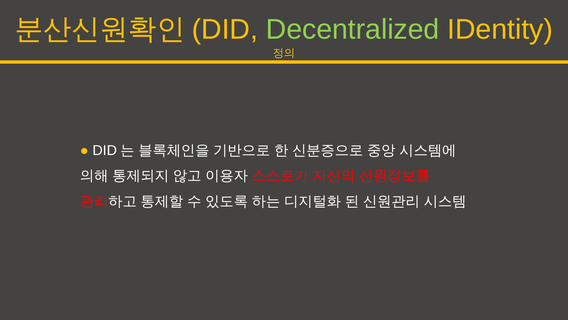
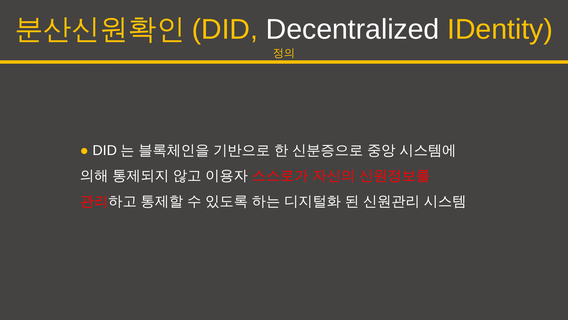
Decentralized colour: light green -> white (353, 29)
